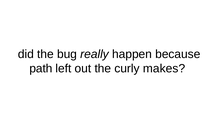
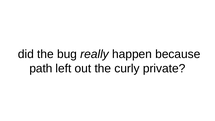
makes: makes -> private (164, 68)
